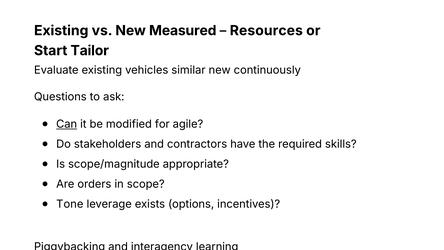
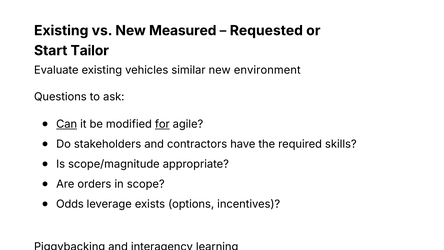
Resources: Resources -> Requested (266, 31)
continuously: continuously -> environment (267, 70)
for underline: none -> present (162, 124)
Tone: Tone -> Odds (70, 204)
